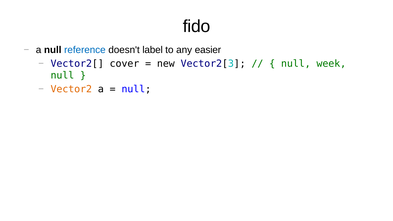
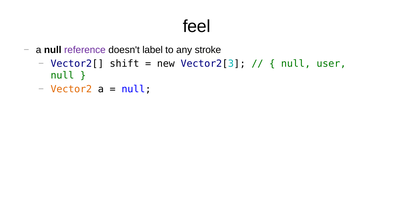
fido: fido -> feel (197, 26)
reference colour: blue -> purple (85, 50)
easier: easier -> stroke (208, 50)
cover: cover -> shift (124, 64)
week: week -> user (331, 64)
